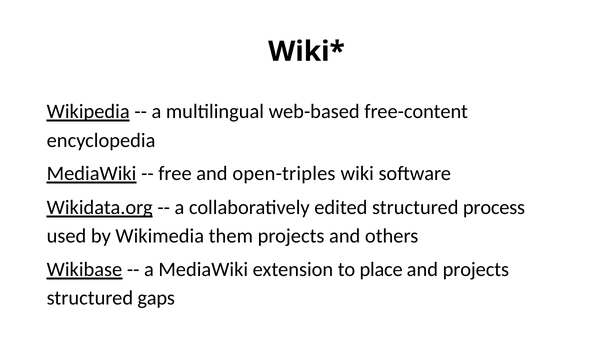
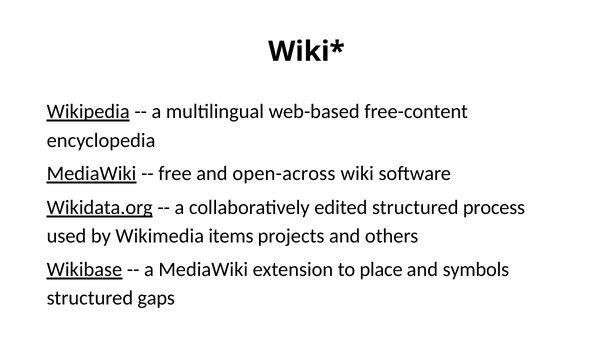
open-triples: open-triples -> open-across (284, 174)
them: them -> items (231, 236)
and projects: projects -> symbols (476, 269)
